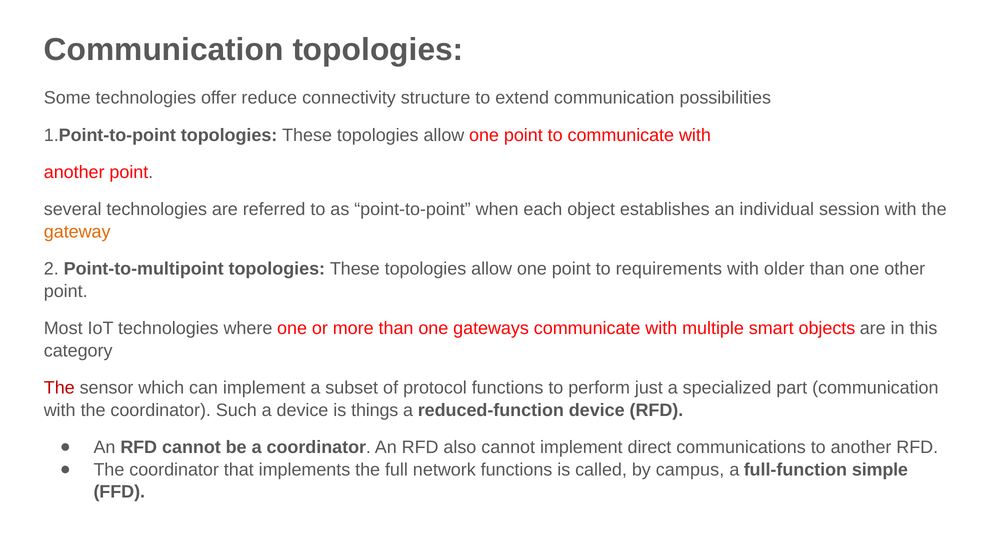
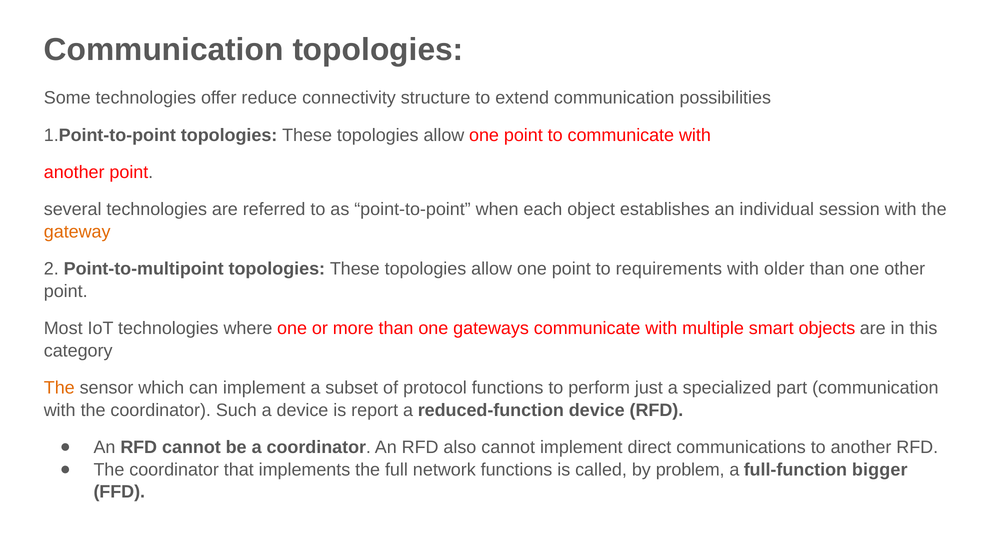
The colour: red -> orange (59, 388)
things: things -> report (375, 410)
campus: campus -> problem (690, 470)
simple: simple -> bigger (880, 470)
